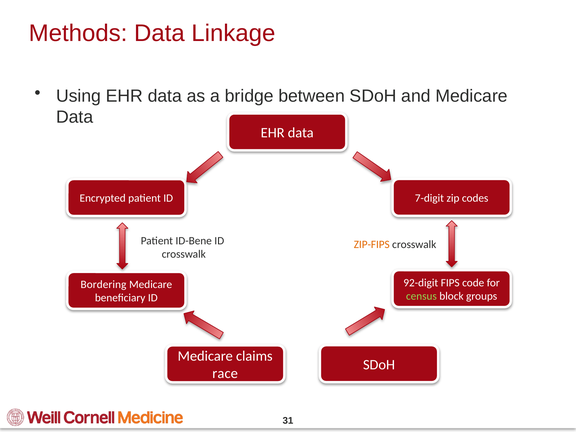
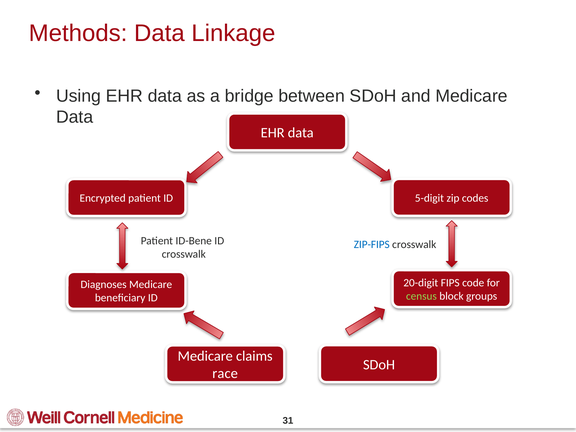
7-digit: 7-digit -> 5-digit (429, 198)
ZIP-FIPS colour: orange -> blue (372, 244)
92-digit: 92-digit -> 20-digit (421, 283)
Bordering: Bordering -> Diagnoses (104, 284)
